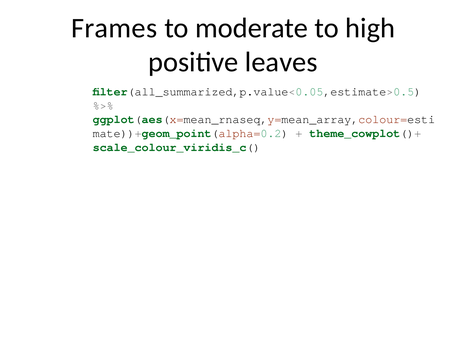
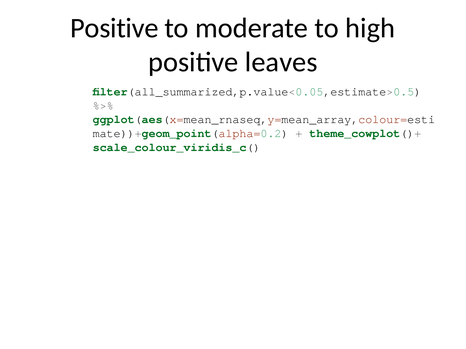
Frames: Frames -> Positive (114, 28)
